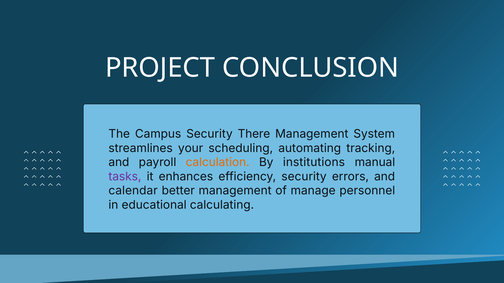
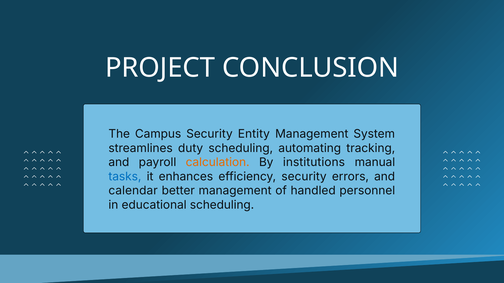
There: There -> Entity (254, 134)
your: your -> duty (191, 148)
tasks colour: purple -> blue (125, 177)
manage: manage -> handled (313, 191)
educational calculating: calculating -> scheduling (222, 205)
